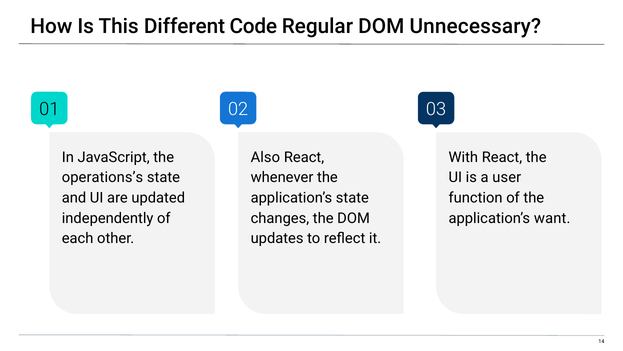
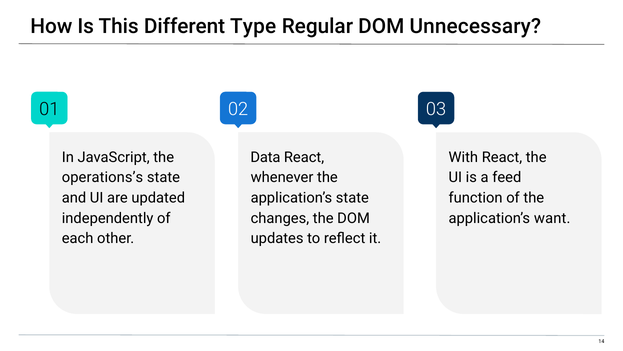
Code: Code -> Type (253, 26)
Also: Also -> Data (265, 157)
user: user -> feed (507, 177)
